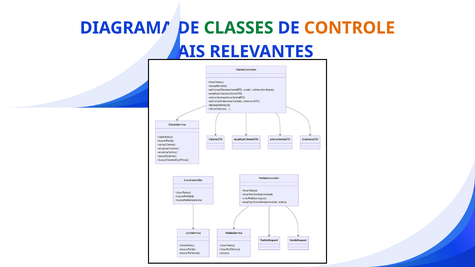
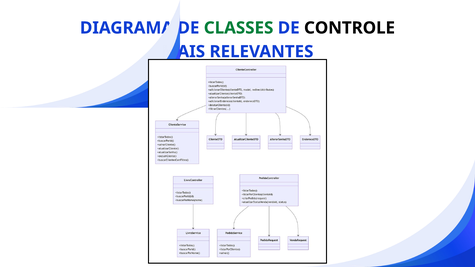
CONTROLE colour: orange -> black (349, 28)
